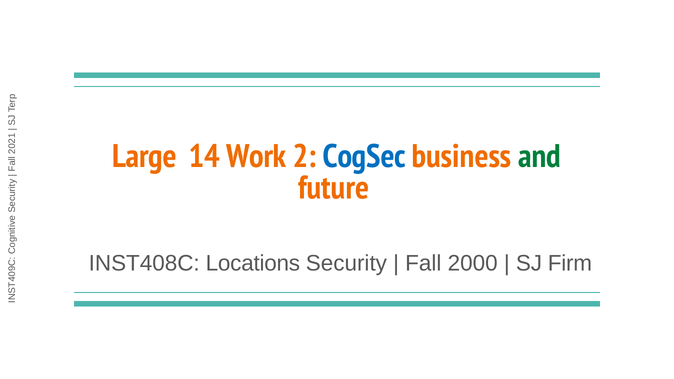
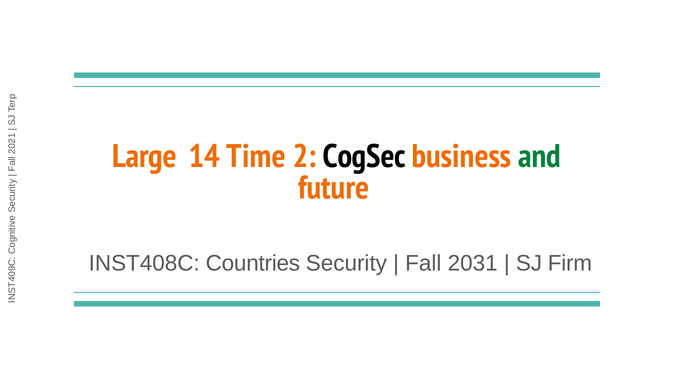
Work: Work -> Time (256, 156)
CogSec colour: blue -> black (364, 156)
Locations: Locations -> Countries (253, 263)
2000: 2000 -> 2031 (473, 263)
